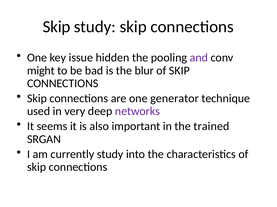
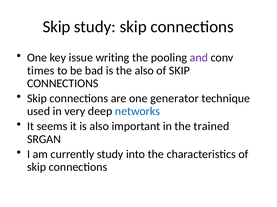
hidden: hidden -> writing (113, 58)
might: might -> times (41, 71)
the blur: blur -> also (144, 71)
networks colour: purple -> blue (137, 112)
